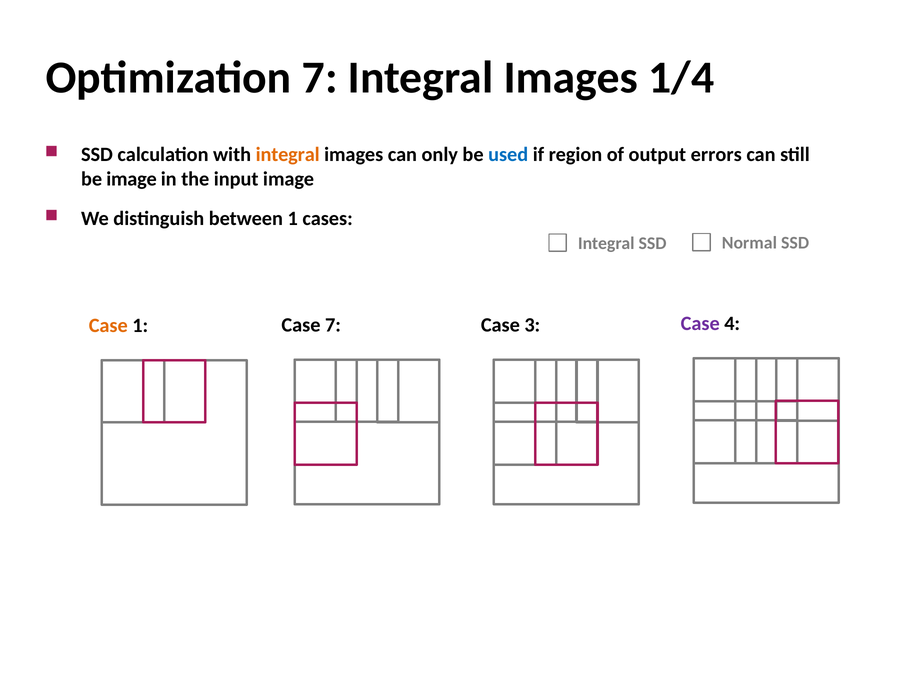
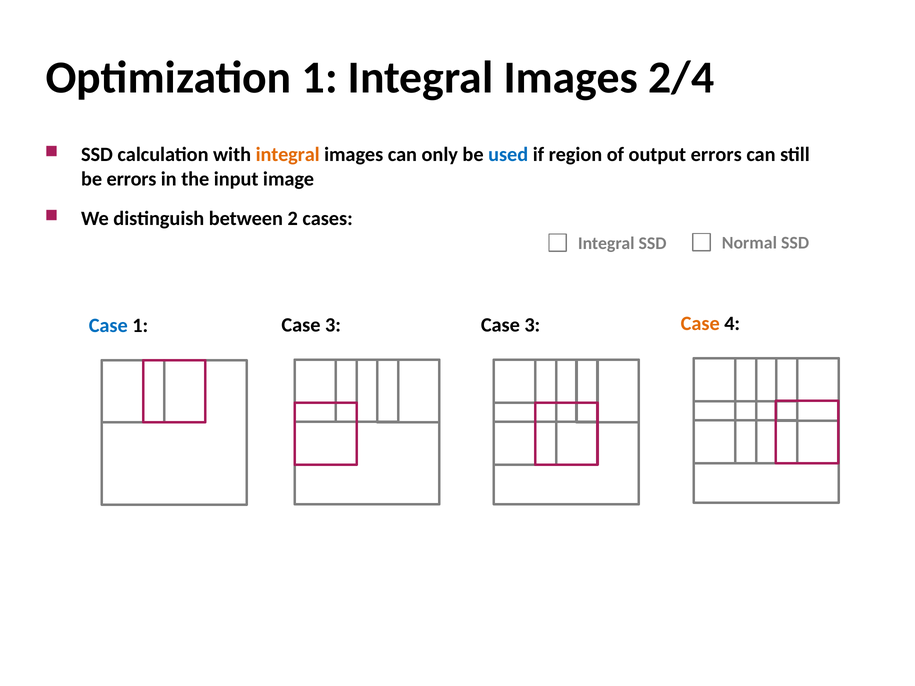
Optimization 7: 7 -> 1 (320, 78)
1/4: 1/4 -> 2/4 (681, 78)
be image: image -> errors (132, 179)
between 1: 1 -> 2 (293, 219)
Case colour: orange -> blue (108, 326)
1 Case 7: 7 -> 3 (333, 325)
Case colour: purple -> orange (700, 324)
